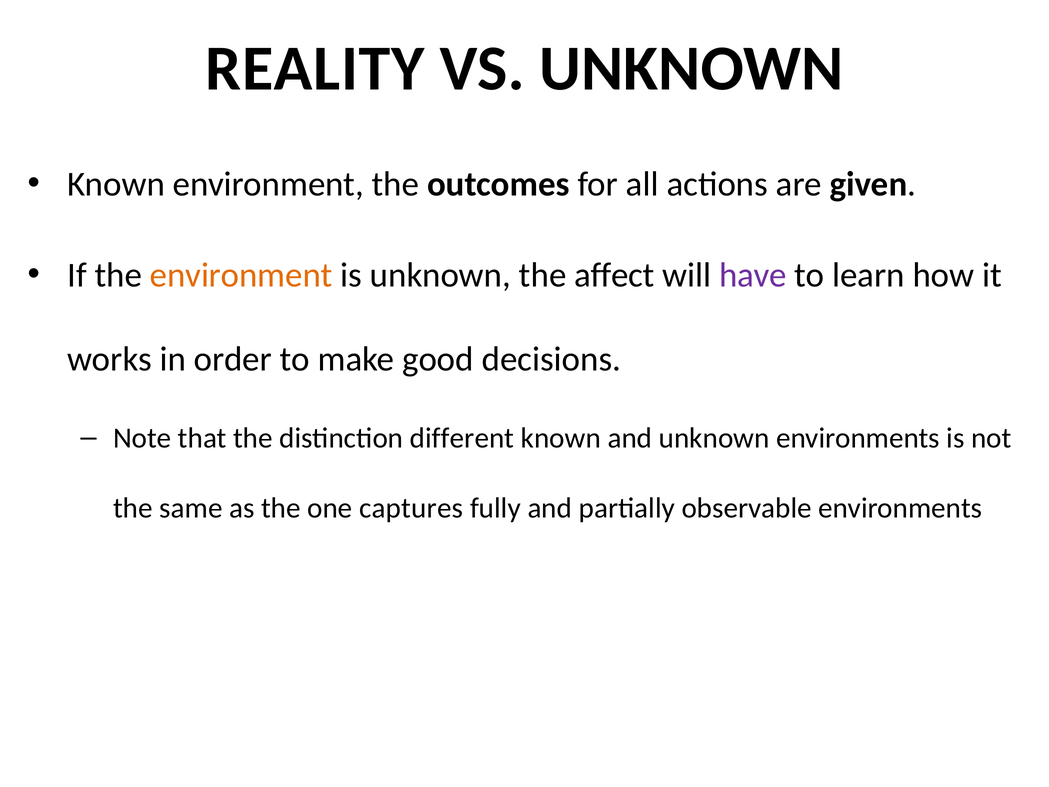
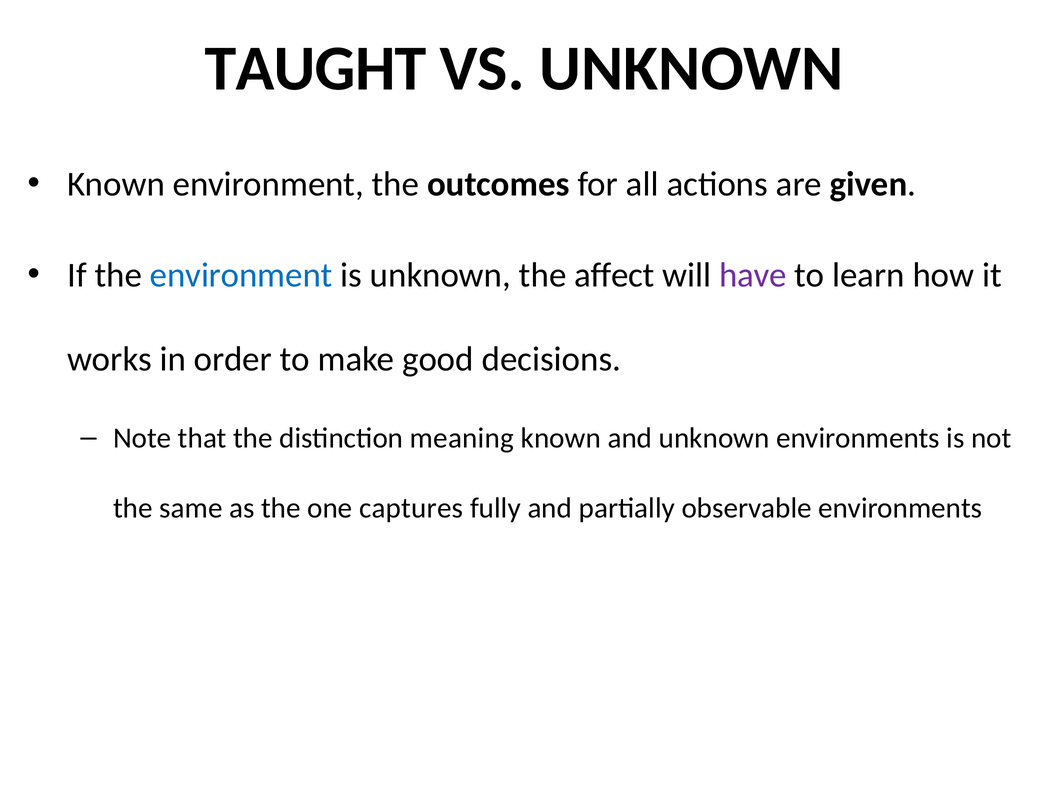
REALITY: REALITY -> TAUGHT (316, 68)
environment colour: orange -> blue (241, 275)
different: different -> meaning (462, 438)
